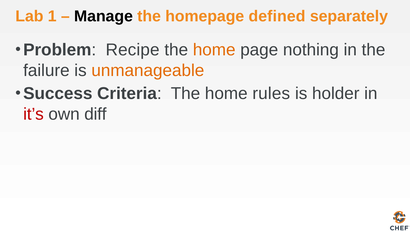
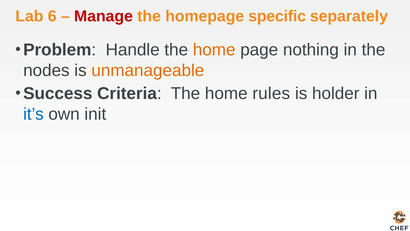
1: 1 -> 6 (52, 16)
Manage colour: black -> red (103, 16)
defined: defined -> specific (277, 16)
Recipe: Recipe -> Handle (133, 50)
failure: failure -> nodes (46, 70)
it’s colour: red -> blue (33, 114)
diff: diff -> init (95, 114)
